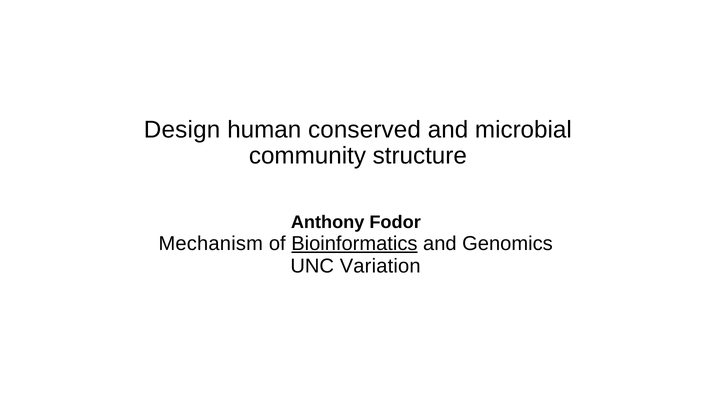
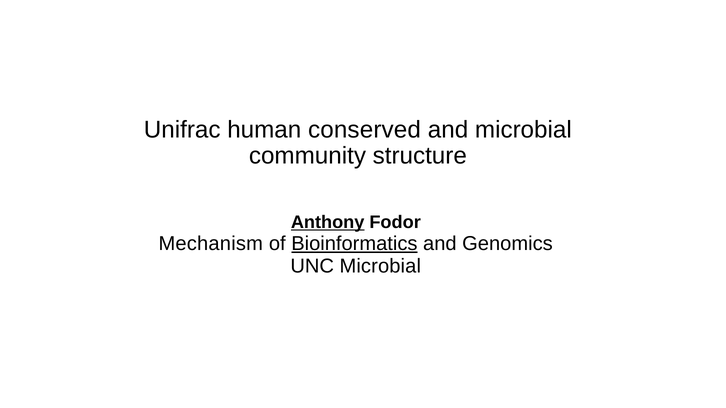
Design: Design -> Unifrac (182, 130)
Anthony underline: none -> present (328, 222)
UNC Variation: Variation -> Microbial (380, 266)
